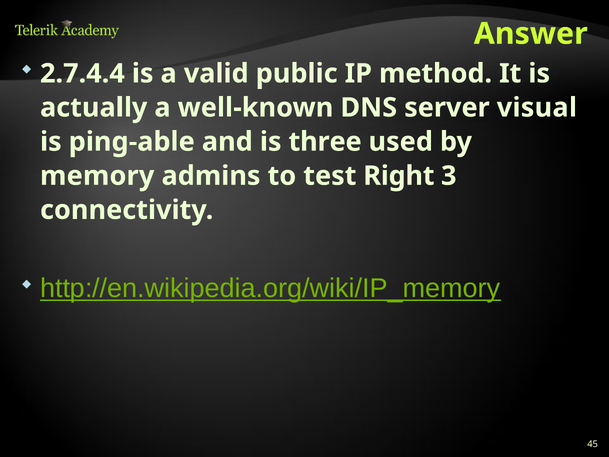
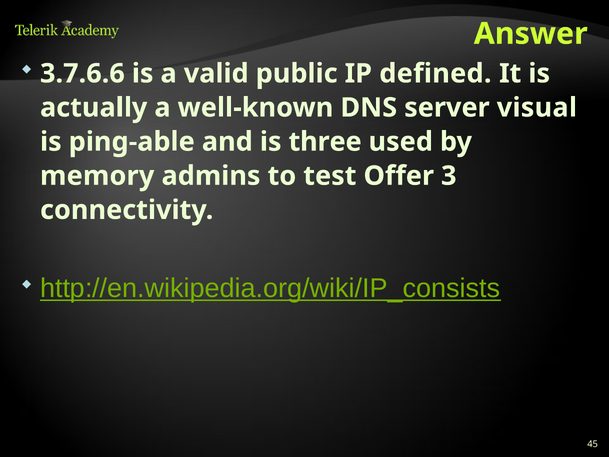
2.7.4.4: 2.7.4.4 -> 3.7.6.6 (82, 73)
method: method -> defined (435, 73)
Right: Right -> Offer (399, 176)
http://en.wikipedia.org/wiki/IP_memory: http://en.wikipedia.org/wiki/IP_memory -> http://en.wikipedia.org/wiki/IP_consists (270, 288)
